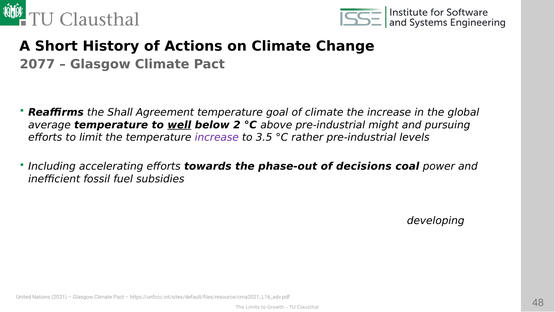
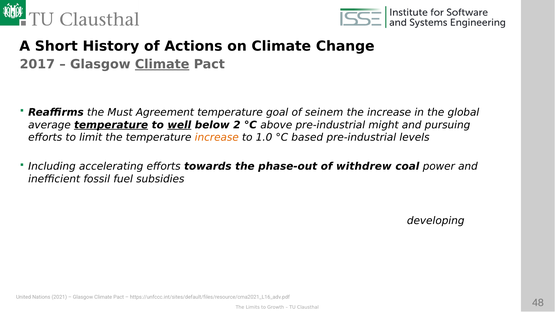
2077: 2077 -> 2017 (37, 64)
Climate underline: none -> present (162, 64)
Shall: Shall -> Must (120, 112)
of climate: climate -> seinem (324, 112)
temperature underline: none -> present (111, 125)
increase colour: purple -> orange (217, 137)
3.5: 3.5 -> 1.0 (264, 137)
rather: rather -> based (307, 137)
decisions: decisions -> withdrew (364, 167)
